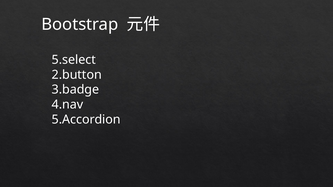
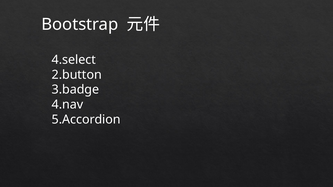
5.select: 5.select -> 4.select (74, 60)
